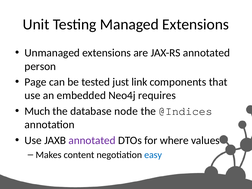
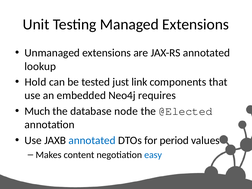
person: person -> lookup (40, 66)
Page: Page -> Hold (35, 82)
@Indices: @Indices -> @Elected (185, 111)
annotated colour: purple -> blue (92, 140)
where: where -> period (174, 140)
